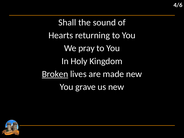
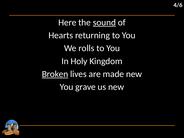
Shall: Shall -> Here (67, 22)
sound underline: none -> present (104, 22)
pray: pray -> rolls (86, 48)
